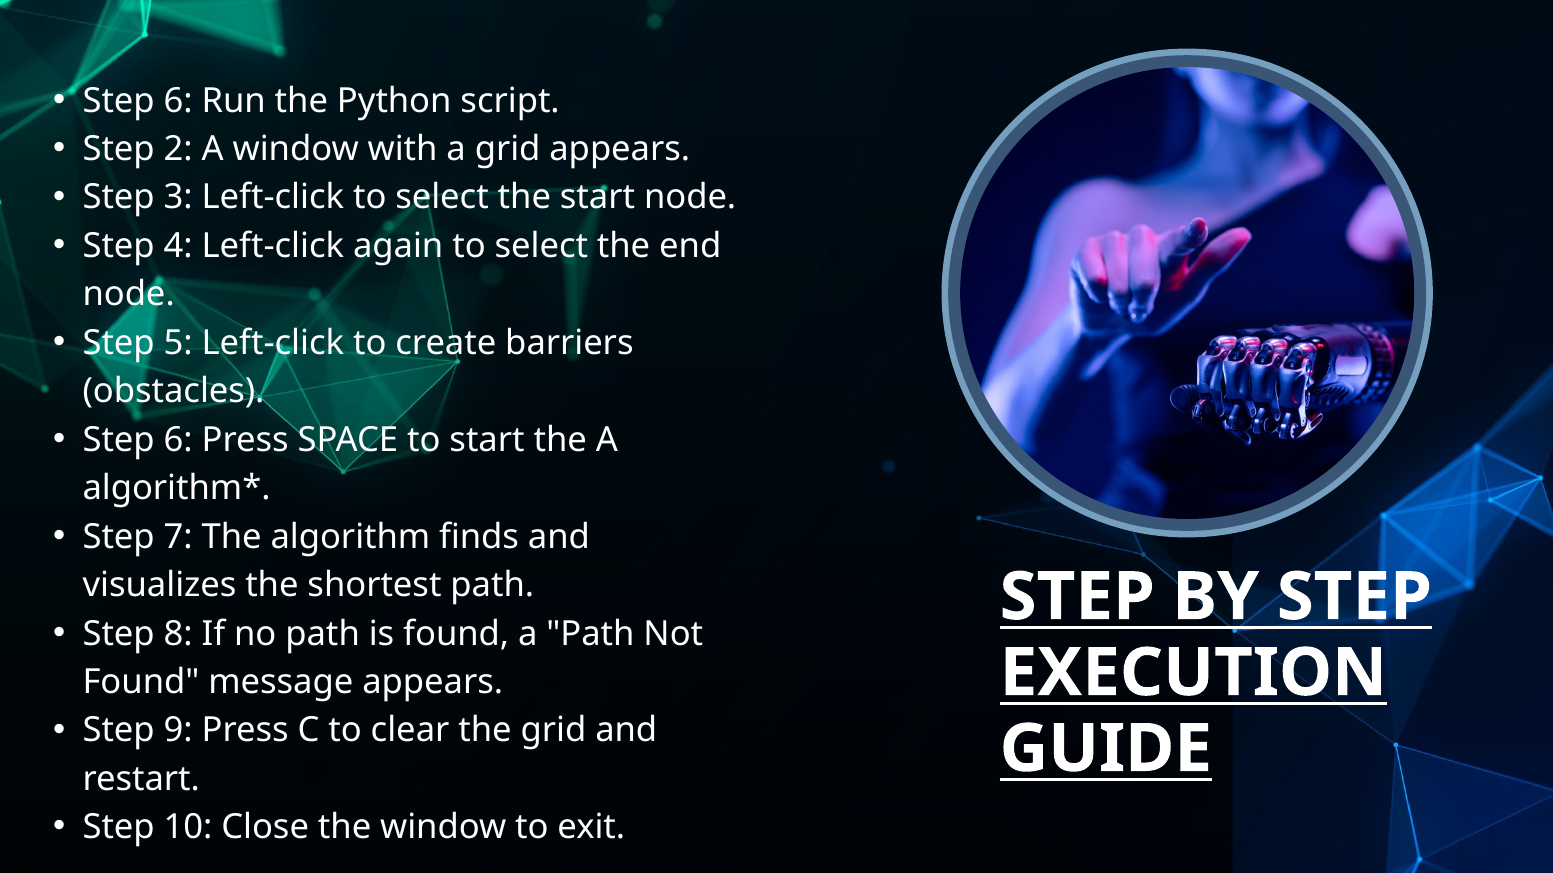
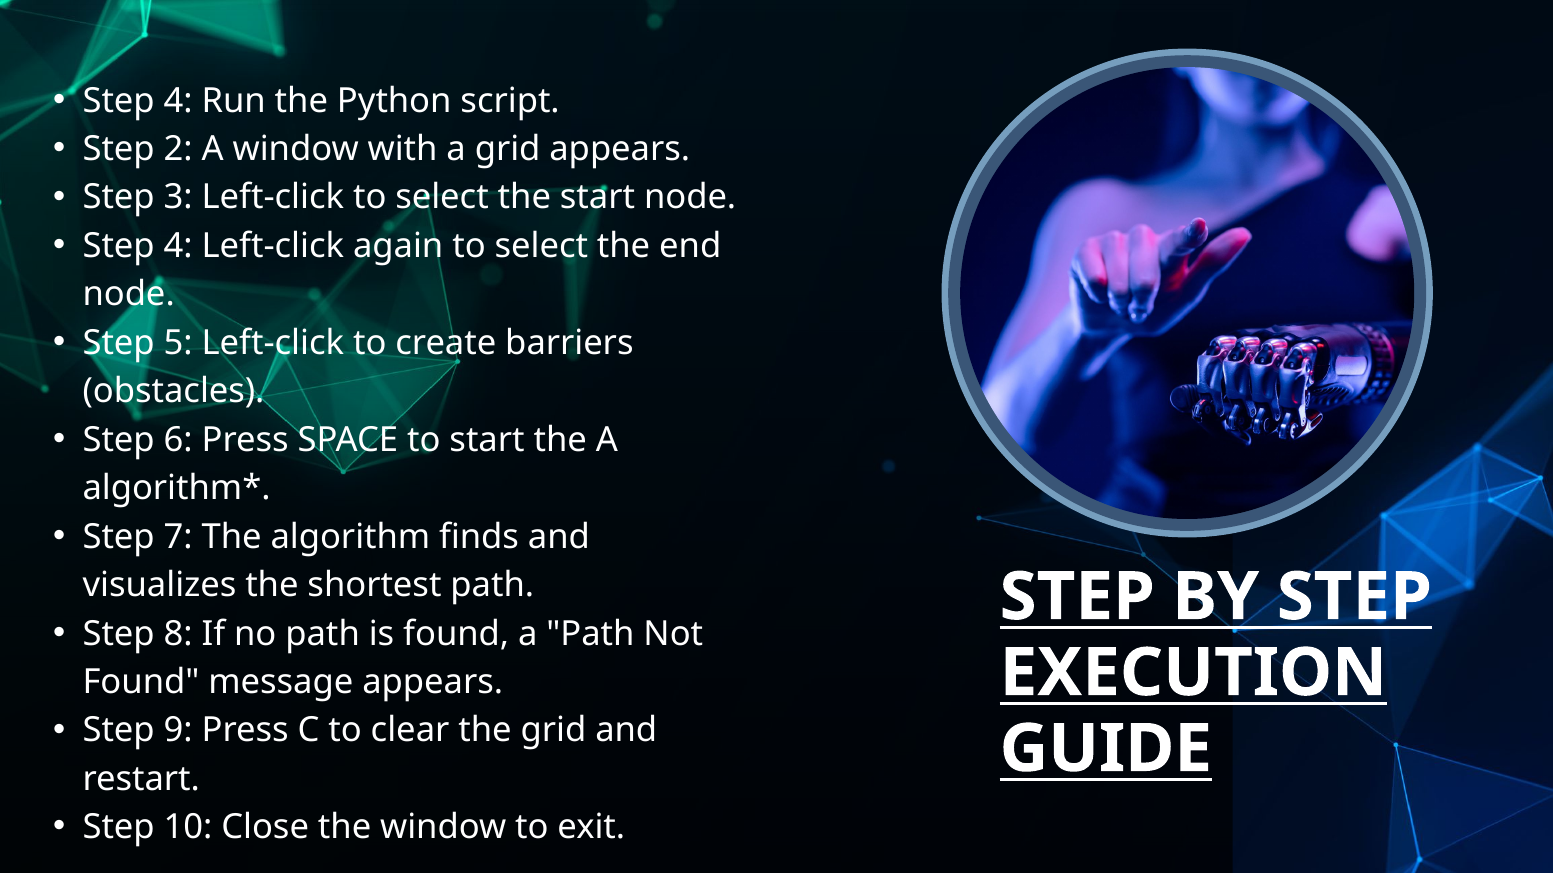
6: 6 -> 4 (178, 101)
